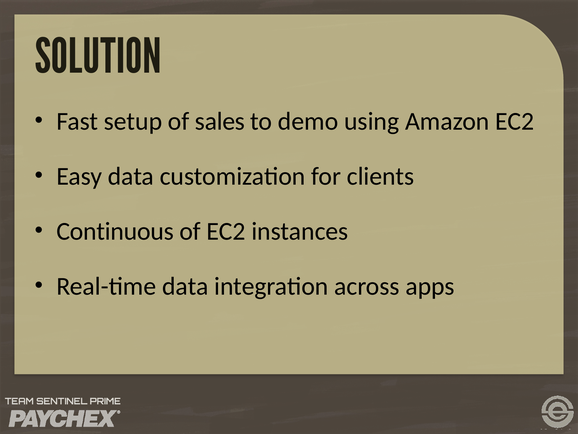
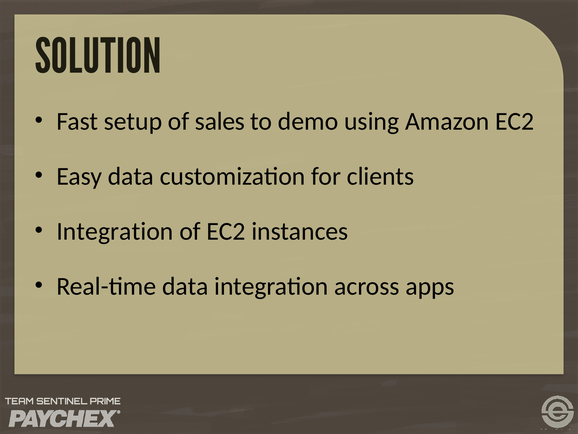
Continuous: Continuous -> Integration (115, 231)
